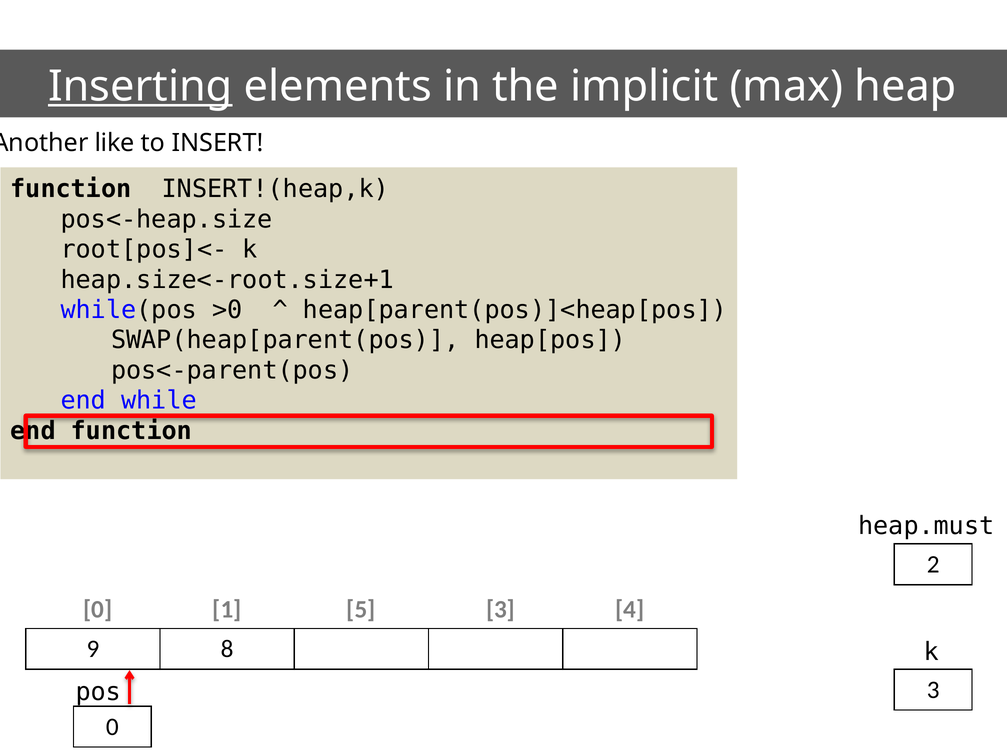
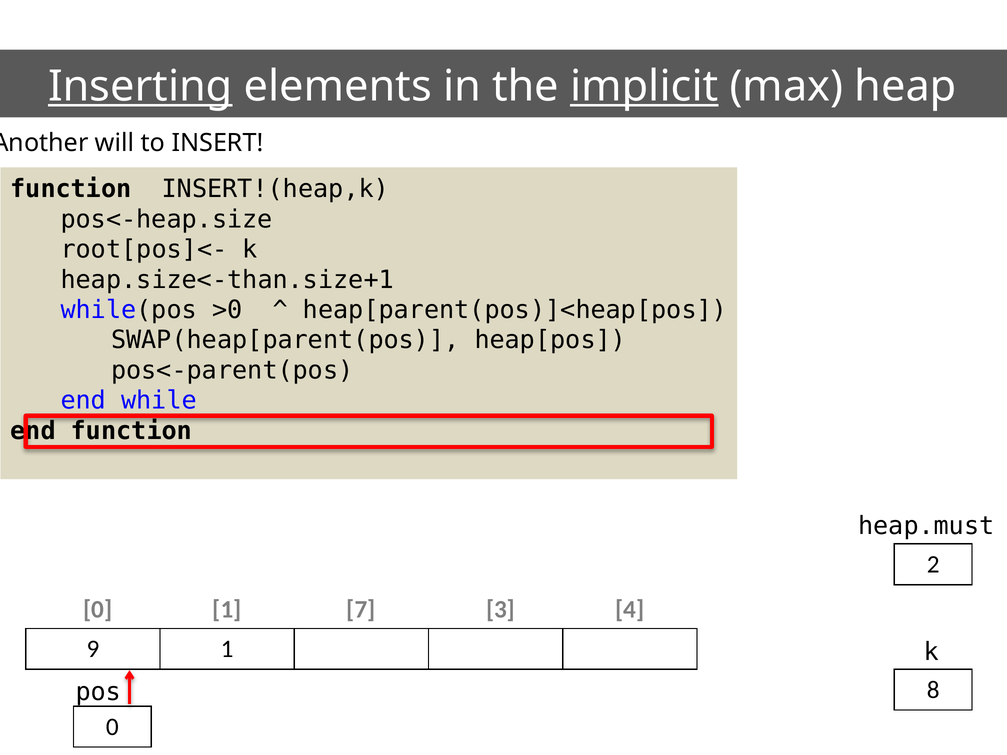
implicit underline: none -> present (644, 87)
like: like -> will (115, 143)
heap.size<-root.size+1: heap.size<-root.size+1 -> heap.size<-than.size+1 (227, 280)
5: 5 -> 7 (361, 610)
9 8: 8 -> 1 (227, 649)
pos 3: 3 -> 8 (933, 690)
